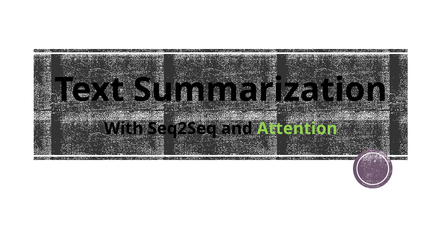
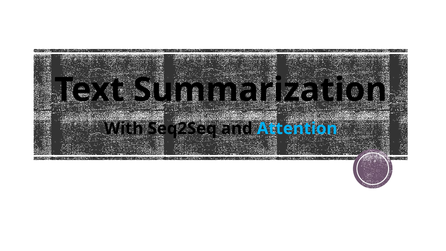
Attention colour: light green -> light blue (297, 128)
